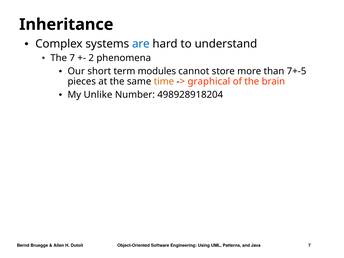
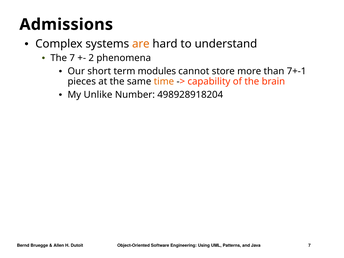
Inheritance: Inheritance -> Admissions (66, 24)
are colour: blue -> orange (141, 44)
7+-5: 7+-5 -> 7+-1 (297, 71)
graphical: graphical -> capability (209, 82)
